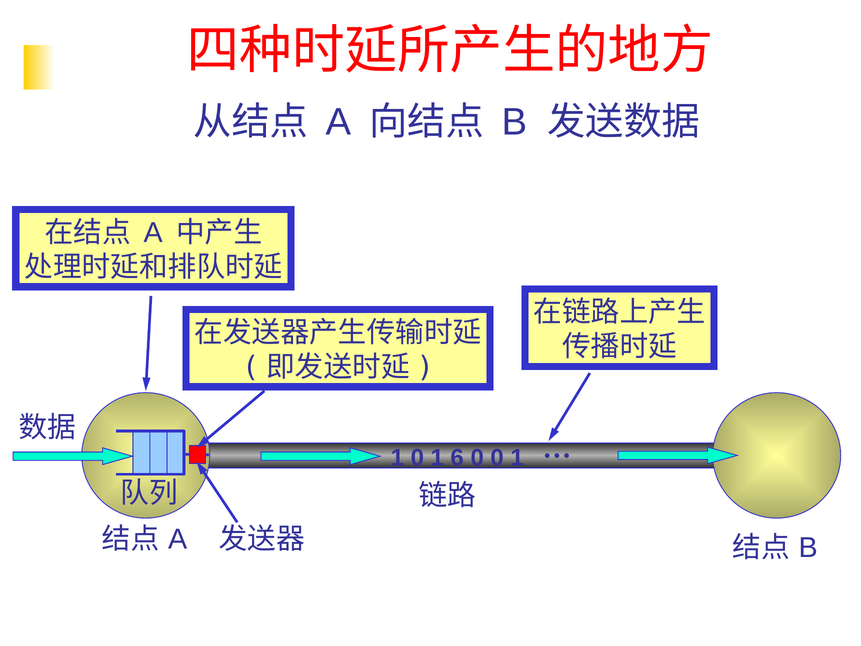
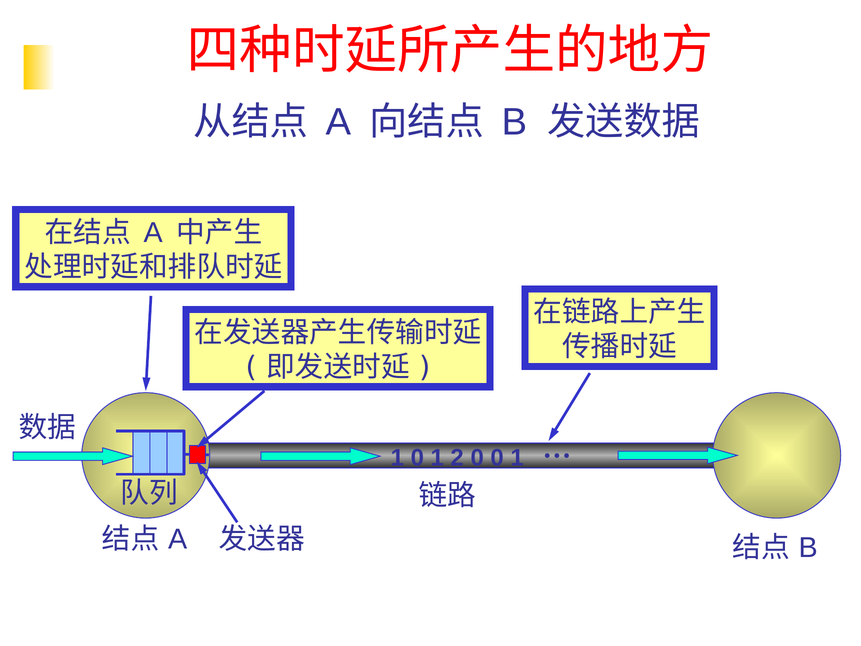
6: 6 -> 2 (457, 458)
